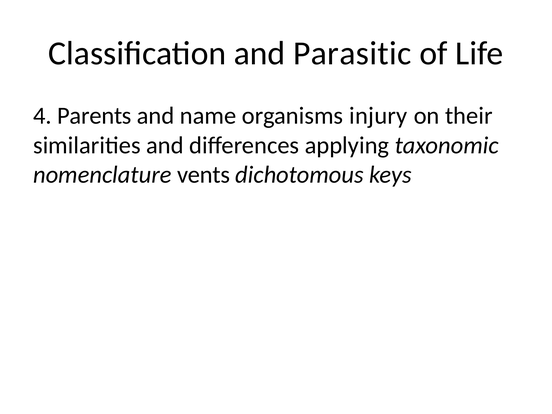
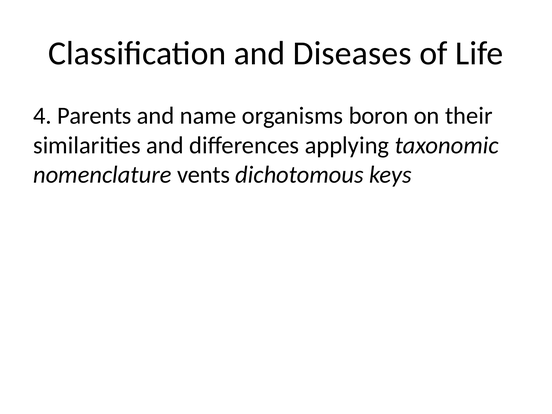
Parasitic: Parasitic -> Diseases (352, 53)
injury: injury -> boron (379, 116)
